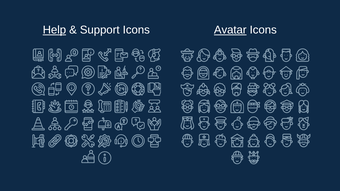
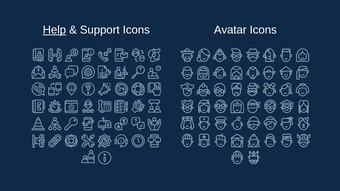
Avatar underline: present -> none (230, 30)
